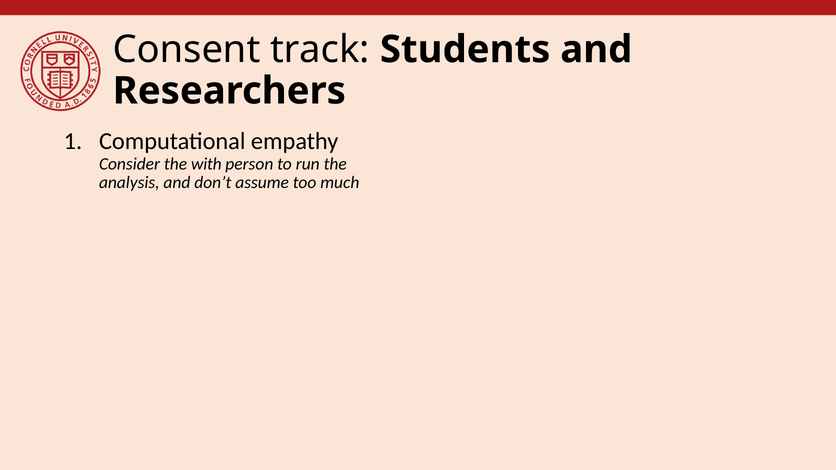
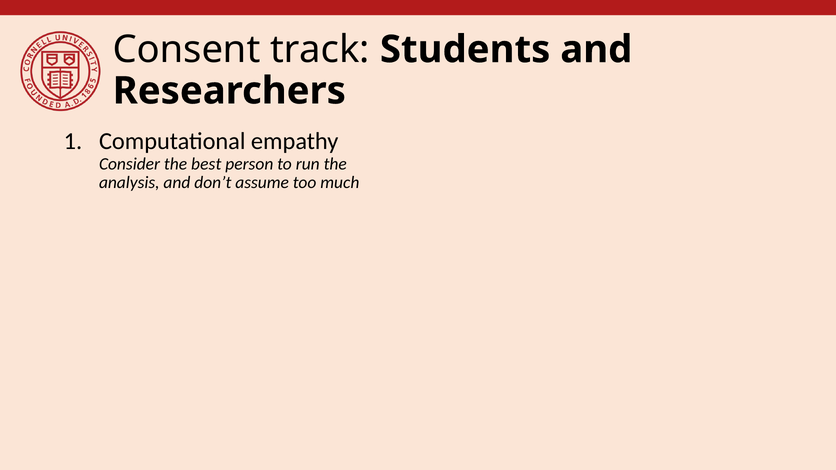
with: with -> best (206, 164)
